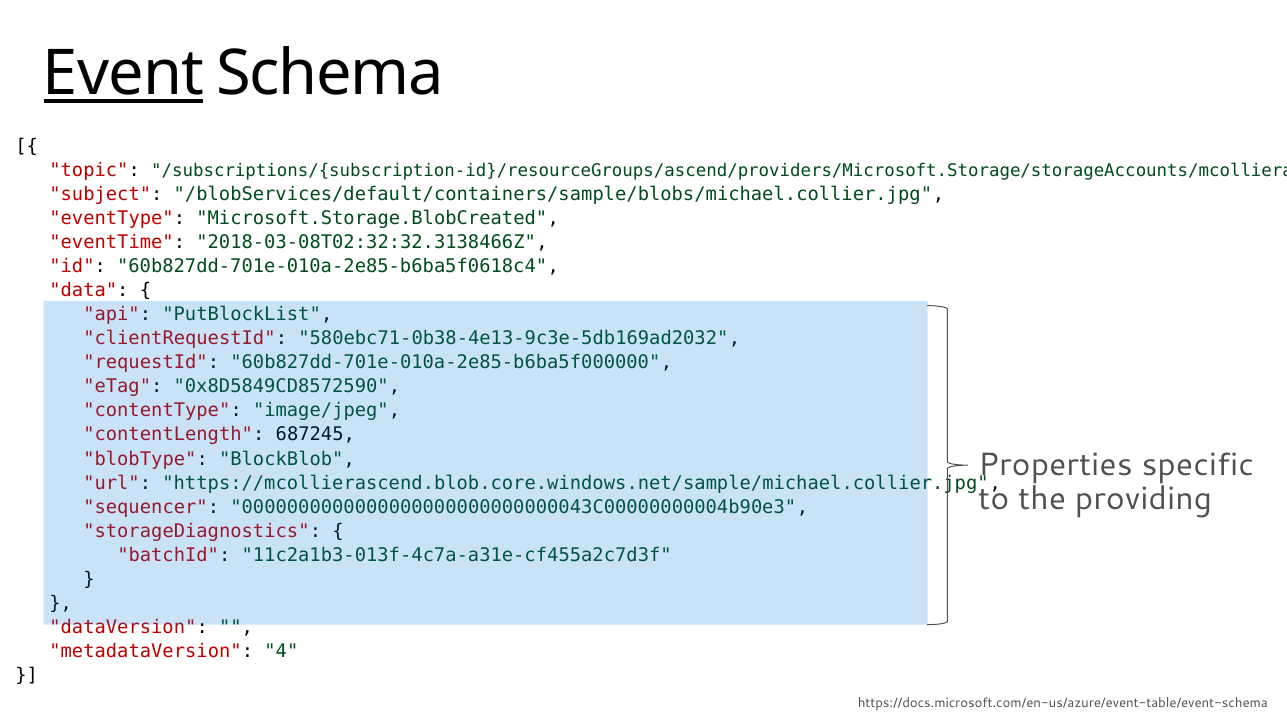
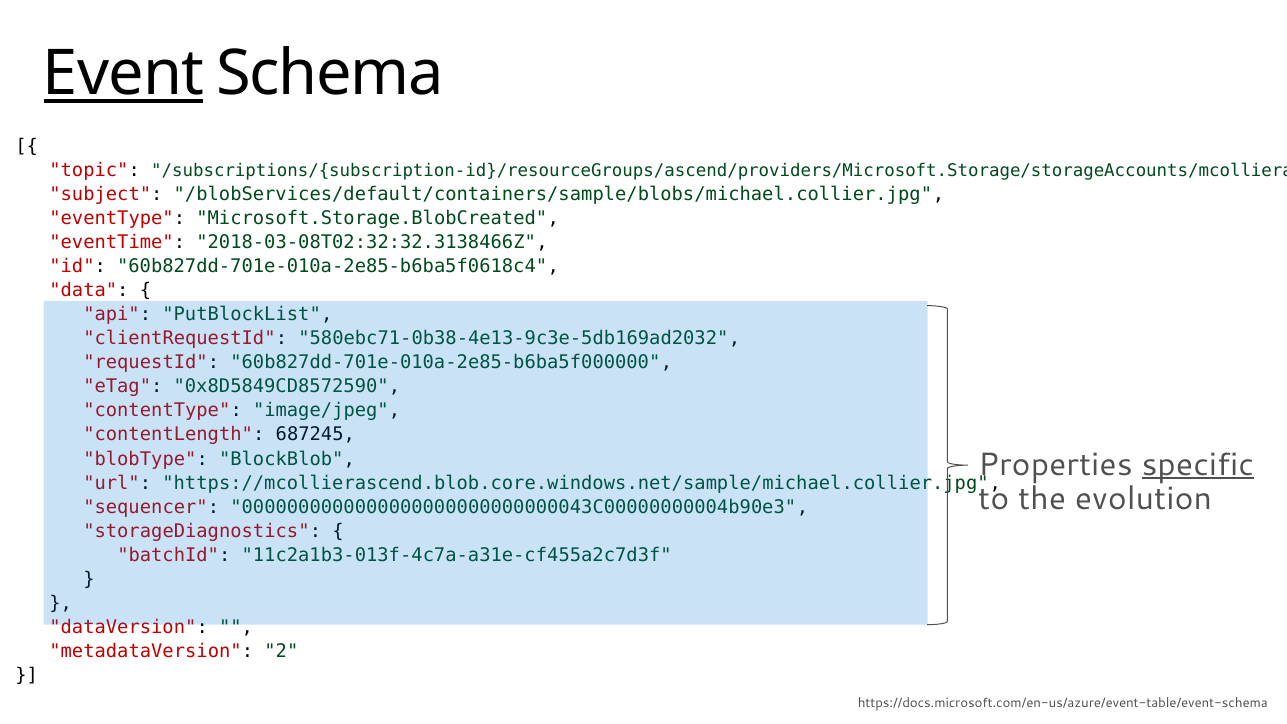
specific underline: none -> present (1198, 464)
providing: providing -> evolution (1144, 499)
4: 4 -> 2 (281, 651)
